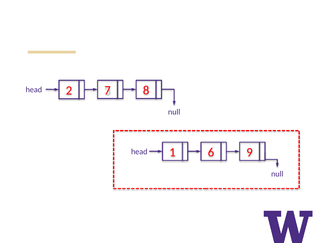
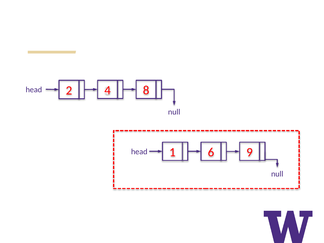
7: 7 -> 4 (108, 90)
